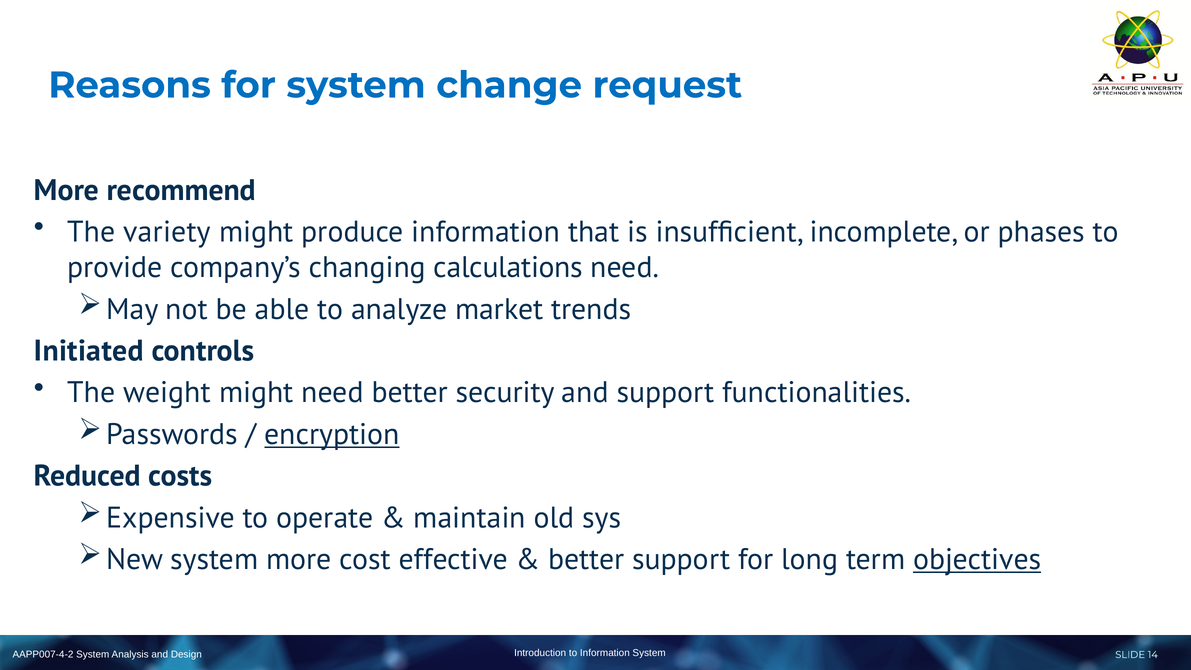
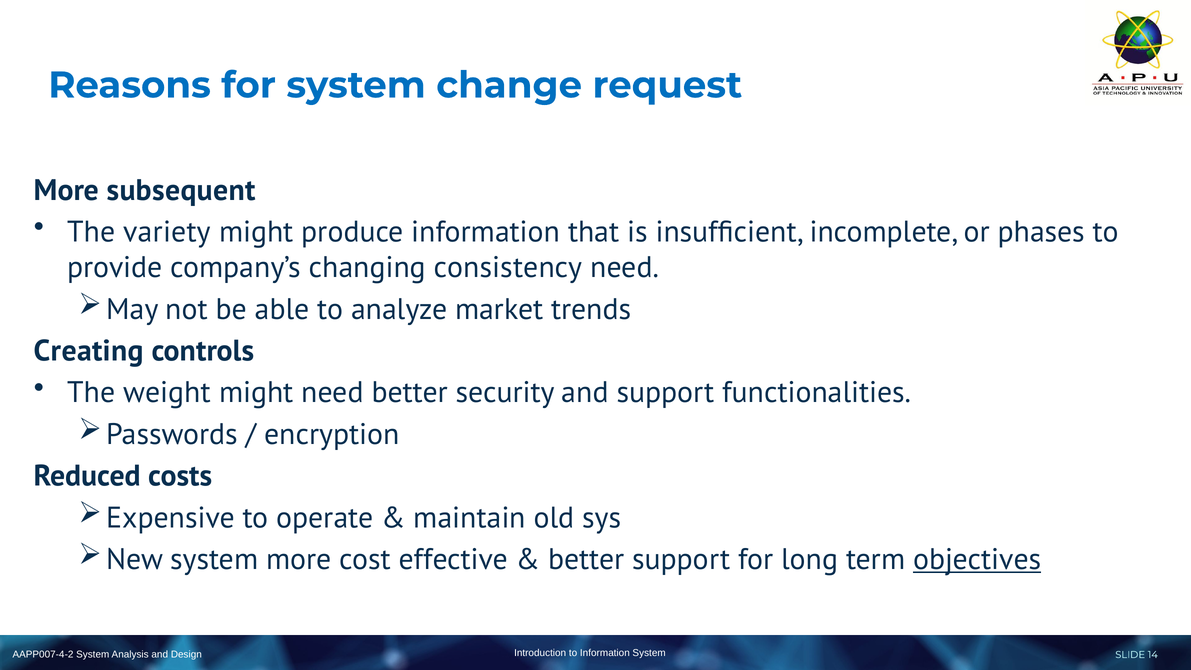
recommend: recommend -> subsequent (181, 190)
calculations: calculations -> consistency (508, 268)
Initiated: Initiated -> Creating (89, 351)
encryption underline: present -> none (332, 434)
